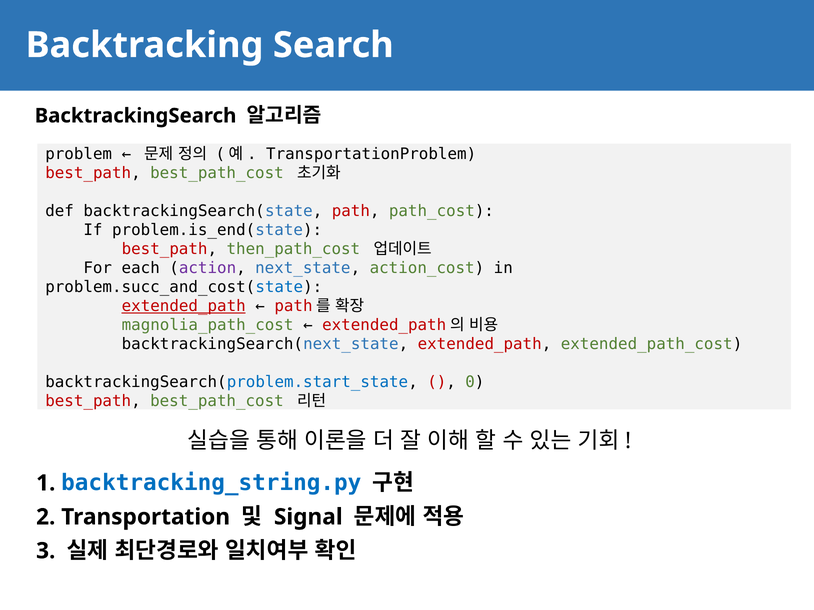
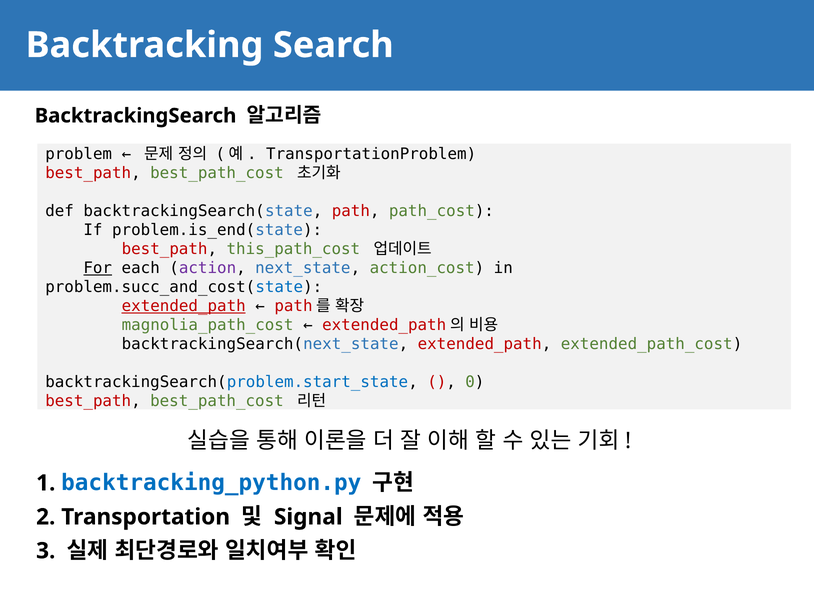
then_path_cost: then_path_cost -> this_path_cost (293, 249)
For underline: none -> present (98, 268)
backtracking_string.py: backtracking_string.py -> backtracking_python.py (211, 483)
